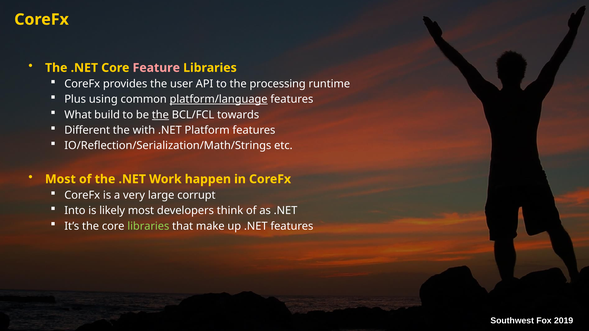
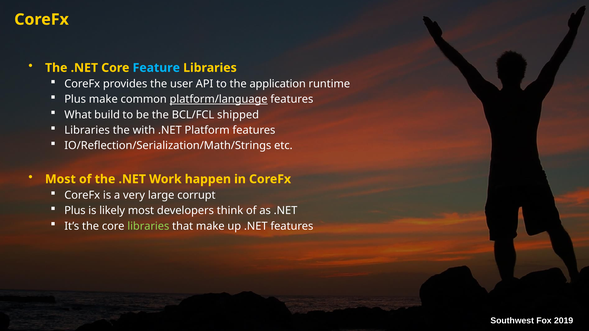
Feature colour: pink -> light blue (156, 68)
processing: processing -> application (278, 84)
Plus using: using -> make (103, 99)
the underline: present -> none (160, 115)
towards: towards -> shipped (238, 115)
Different: Different -> Libraries (87, 130)
Into: Into -> Plus (75, 211)
